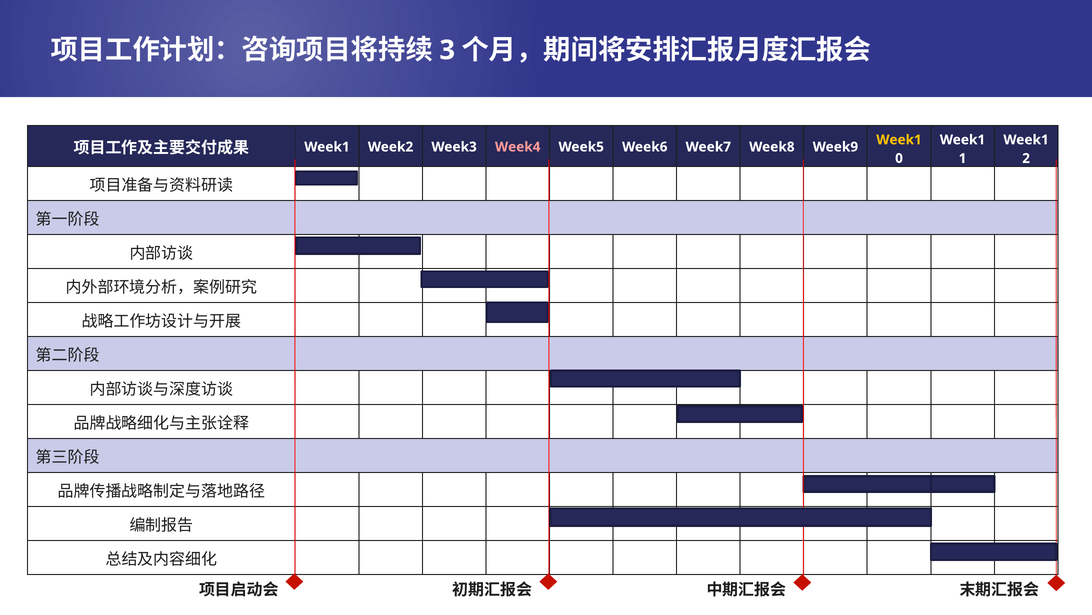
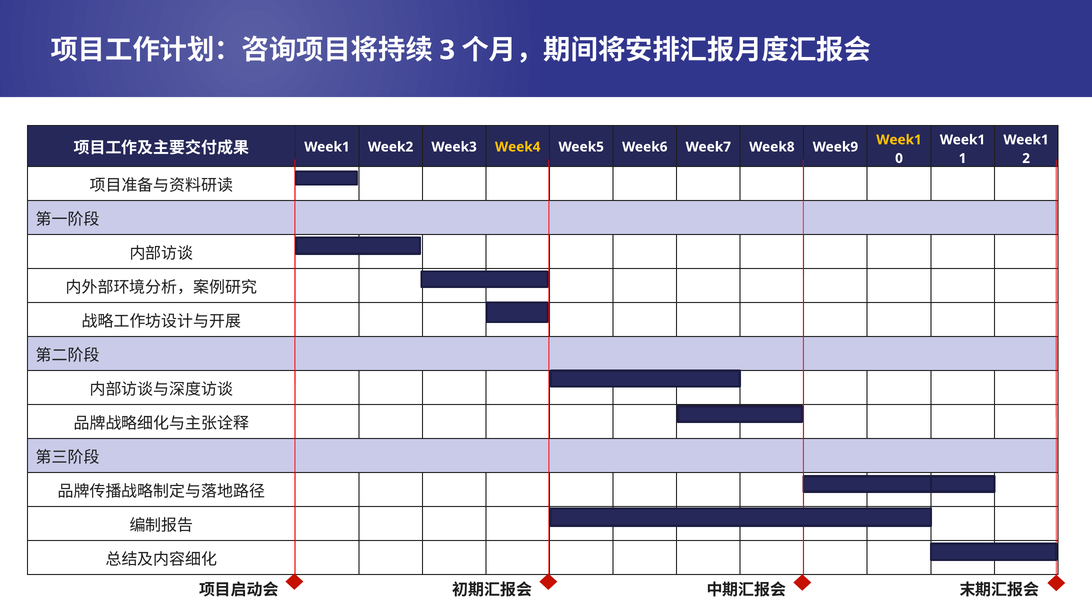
Week4 colour: pink -> yellow (518, 147)
